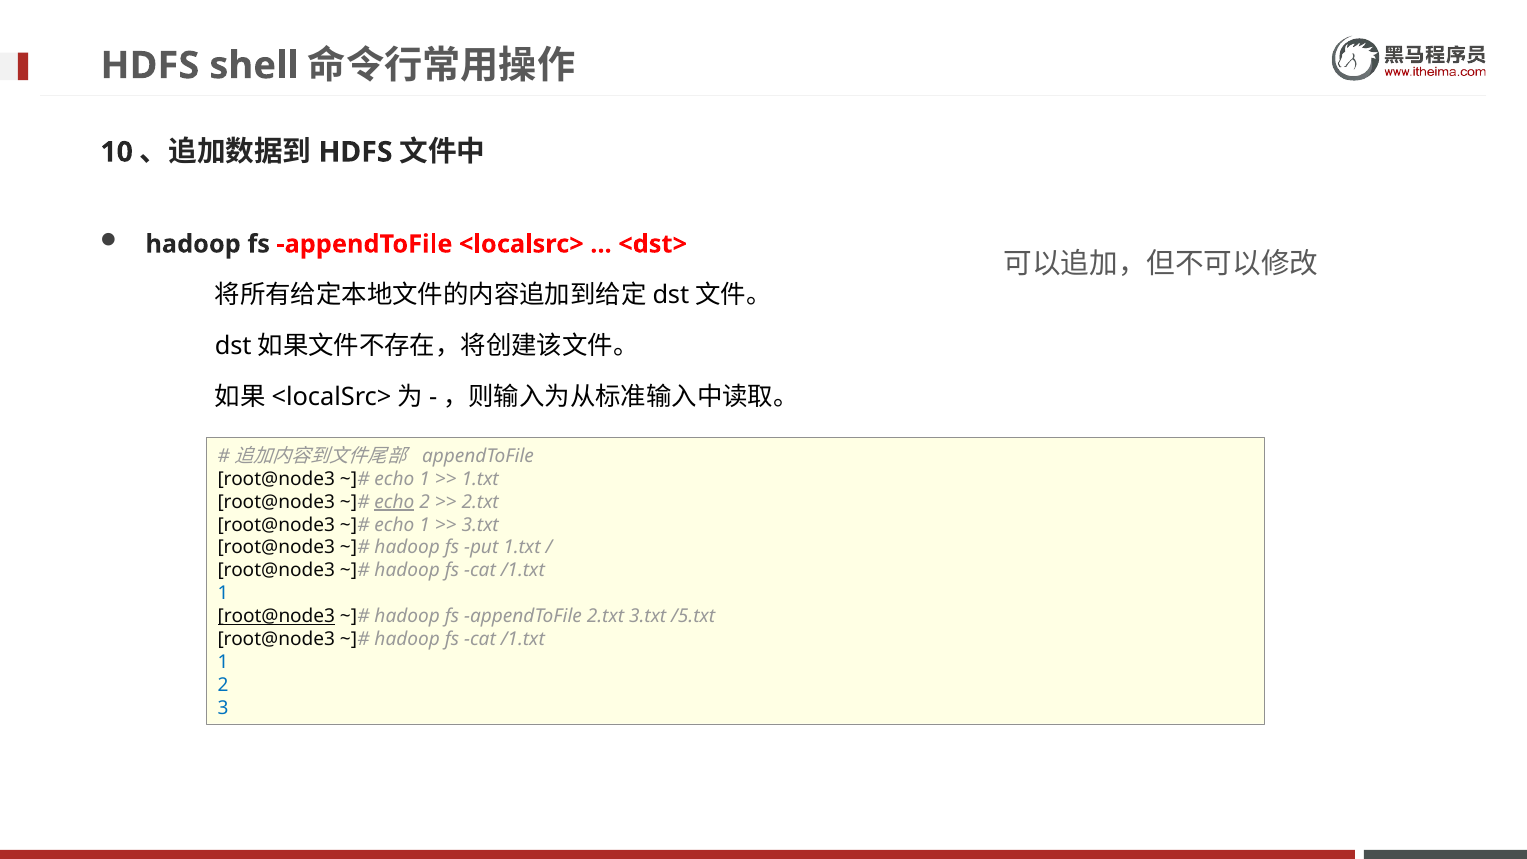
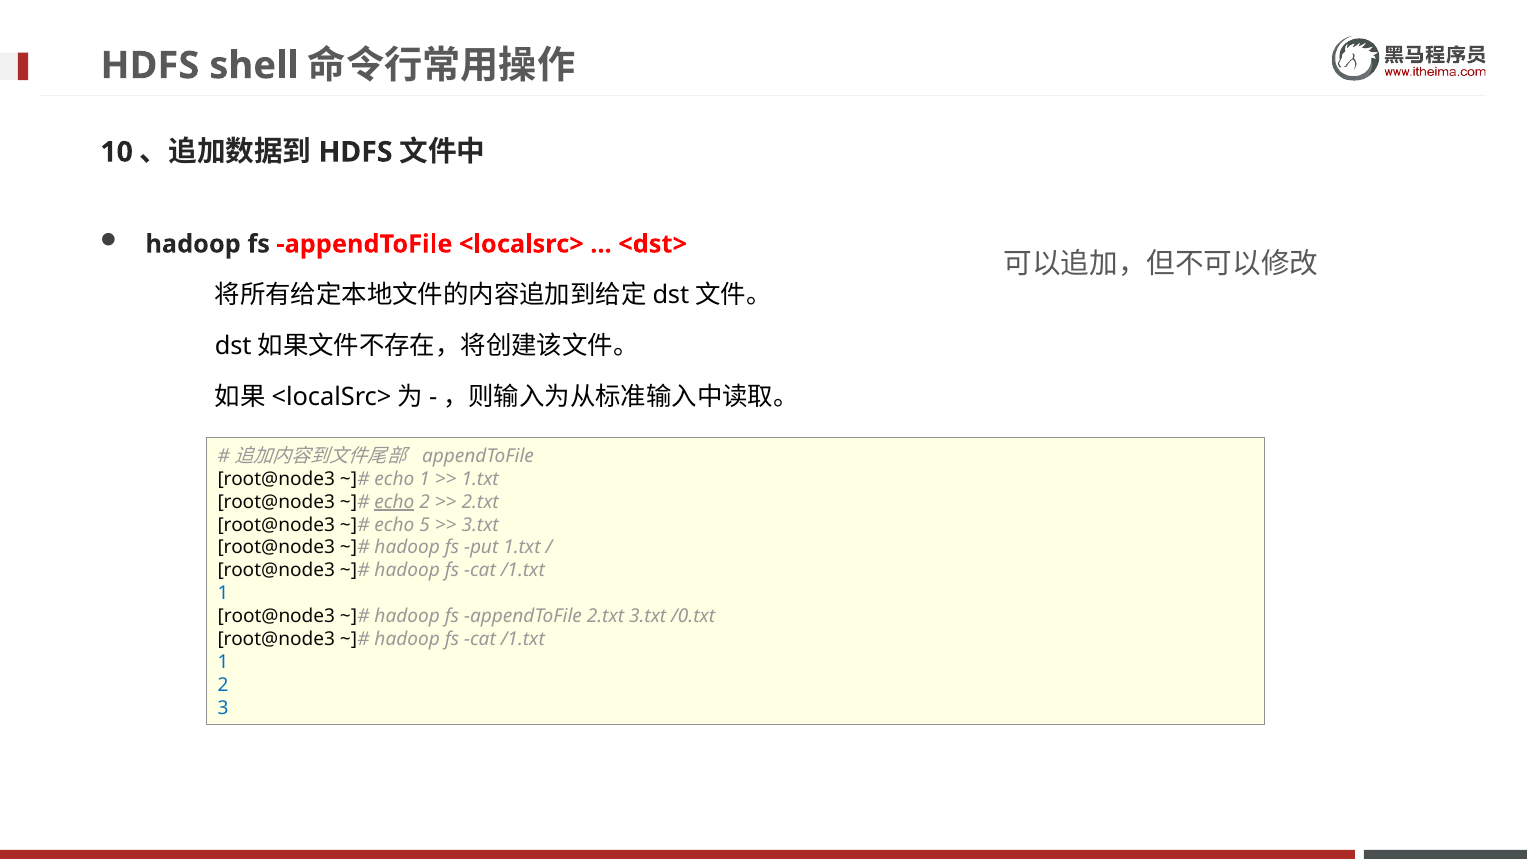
1: 1 -> 5 (425, 525)
root@node3 underline: present -> none (276, 616)
/5.txt: /5.txt -> /0.txt (693, 616)
